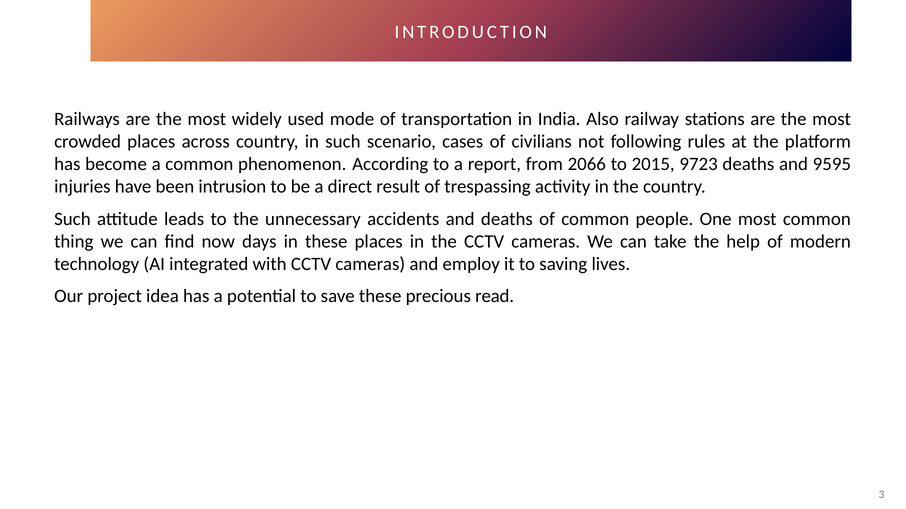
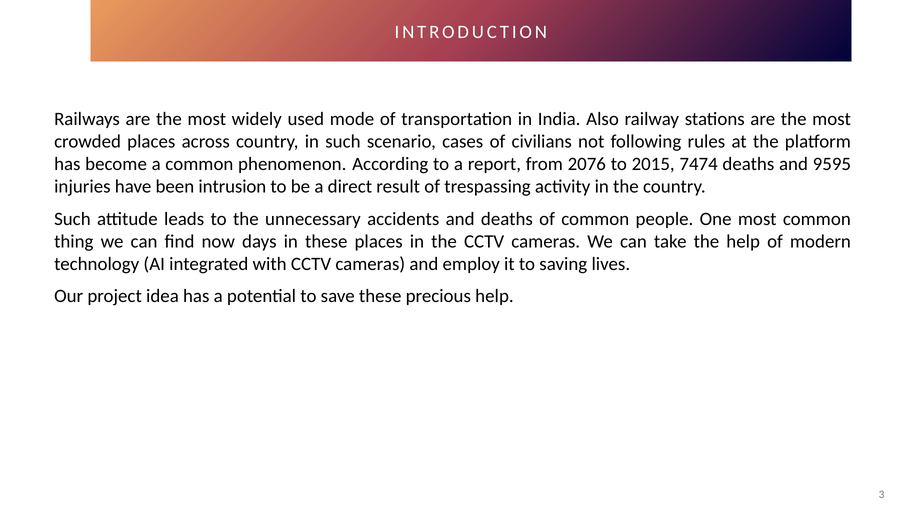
2066: 2066 -> 2076 (587, 164)
9723: 9723 -> 7474 (699, 164)
precious read: read -> help (494, 297)
